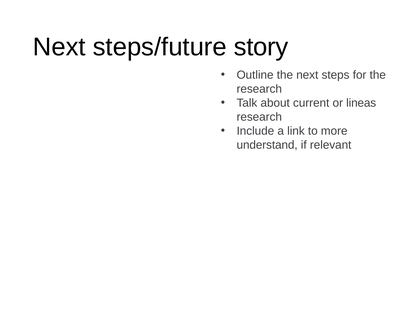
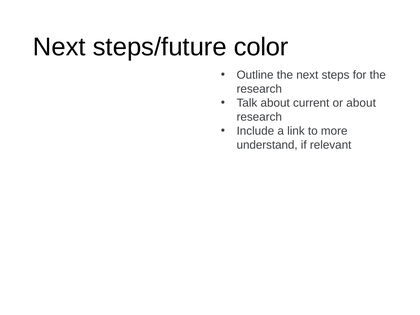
story: story -> color (261, 47)
or lineas: lineas -> about (361, 103)
